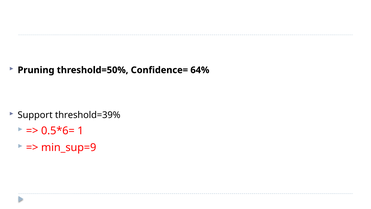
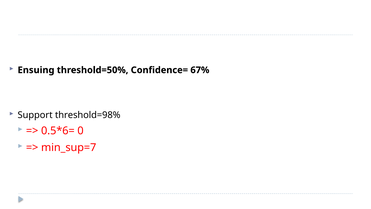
Pruning: Pruning -> Ensuing (36, 70)
64%: 64% -> 67% (200, 70)
threshold=39%: threshold=39% -> threshold=98% (88, 115)
1: 1 -> 0 (81, 131)
min_sup=9: min_sup=9 -> min_sup=7 (69, 147)
